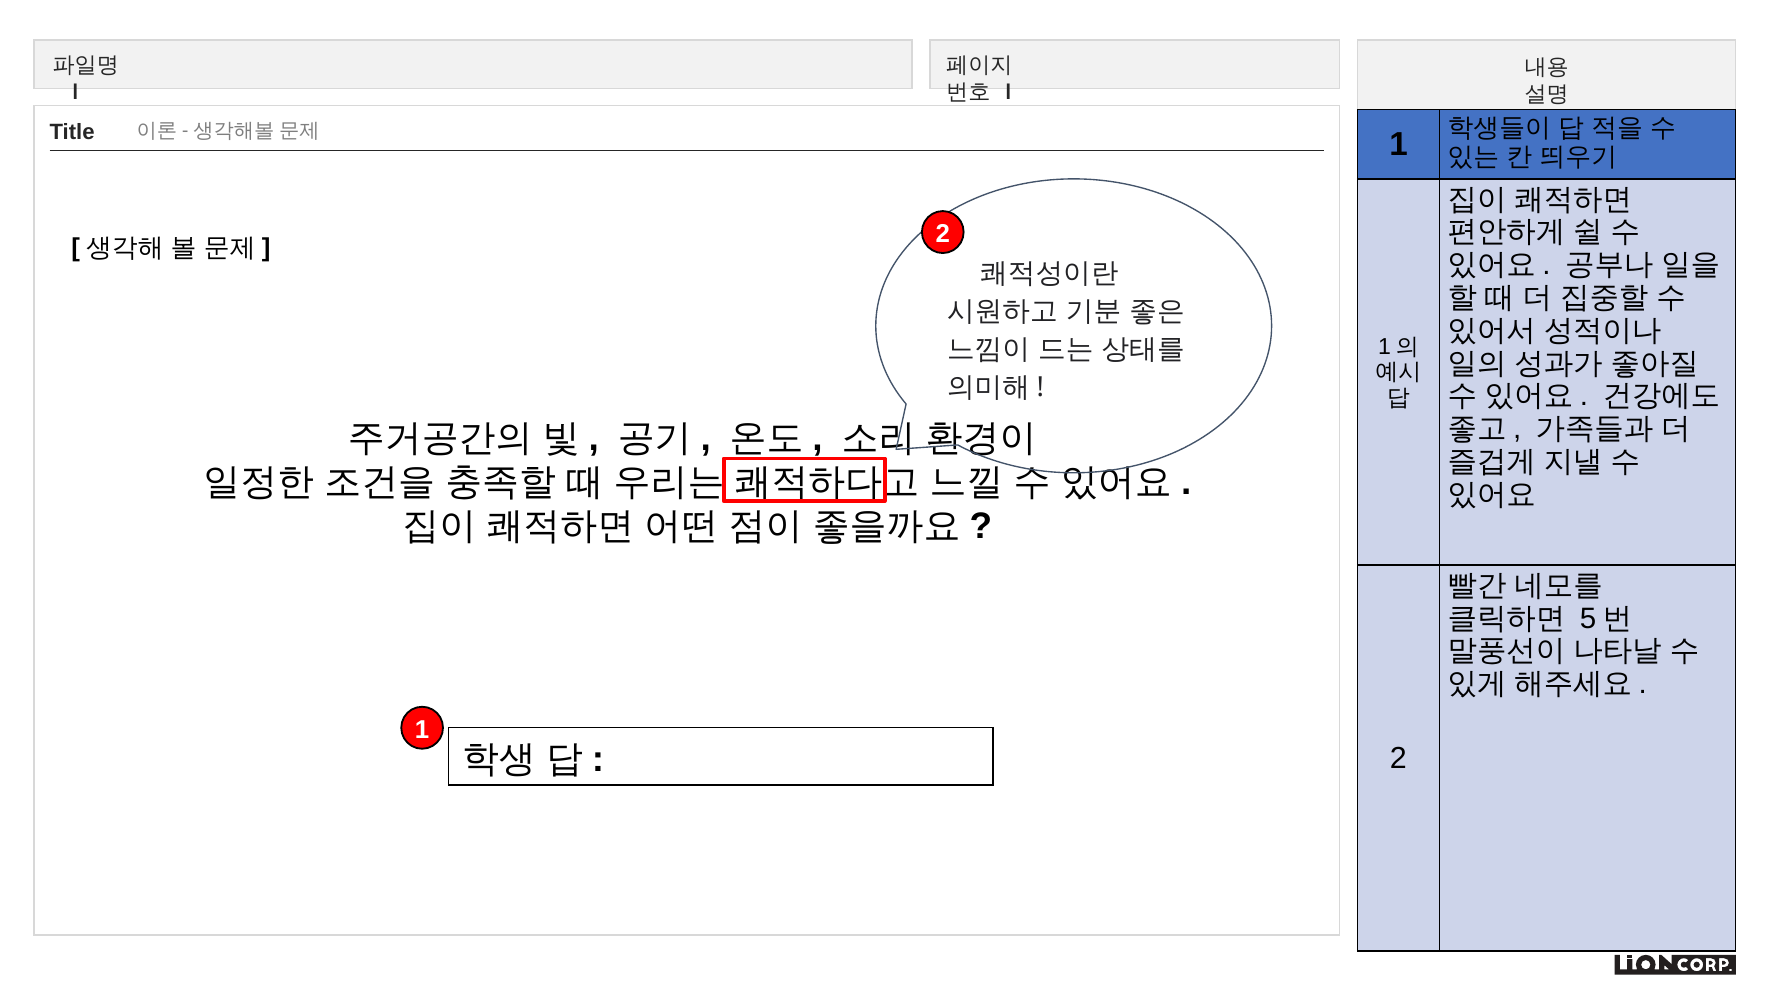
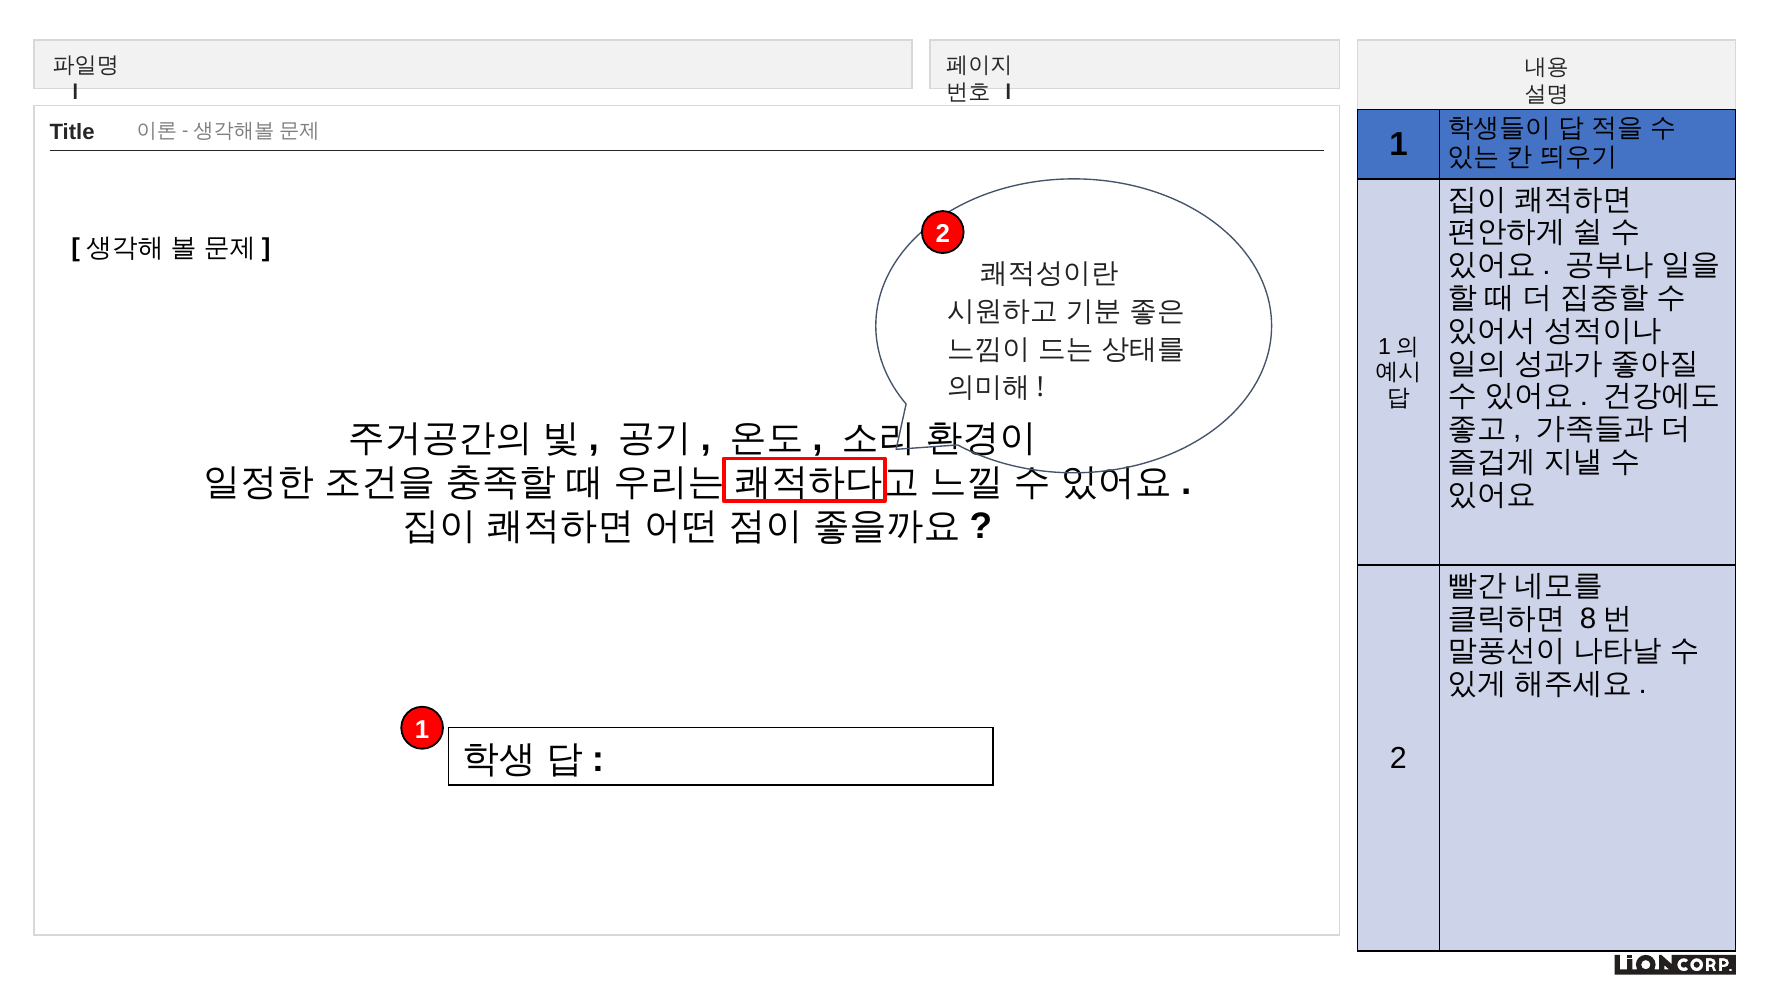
5: 5 -> 8 (1588, 618)
